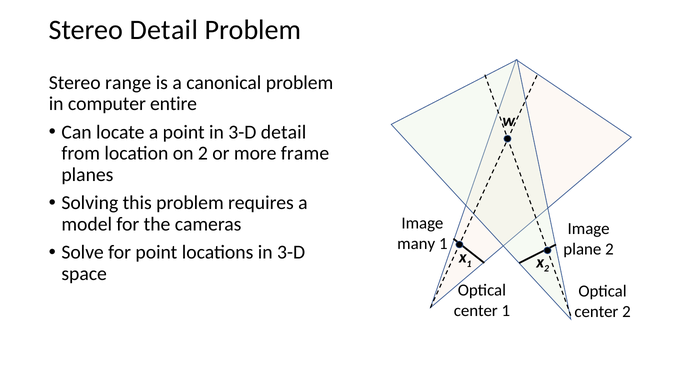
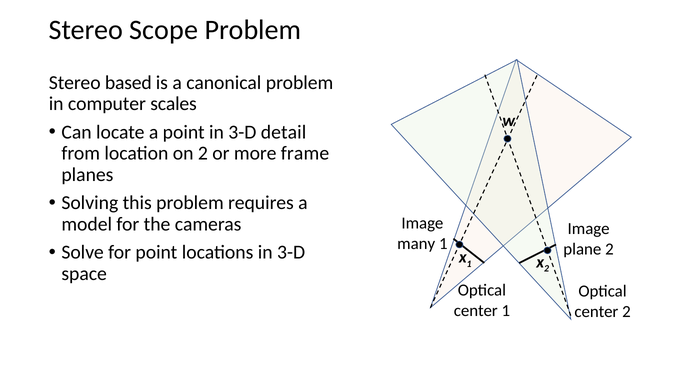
Stereo Detail: Detail -> Scope (164, 30)
range: range -> based (128, 83)
entire: entire -> scales (174, 104)
